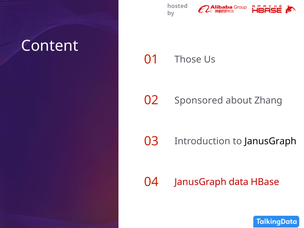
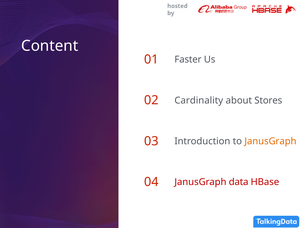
Those: Those -> Faster (188, 60)
Sponsored: Sponsored -> Cardinality (199, 100)
Zhang: Zhang -> Stores (268, 100)
JanusGraph colour: black -> orange (270, 141)
